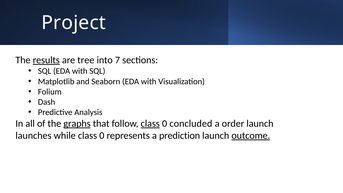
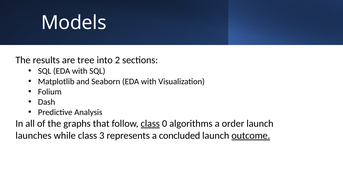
Project: Project -> Models (74, 23)
results underline: present -> none (46, 60)
7: 7 -> 2 (117, 60)
graphs underline: present -> none (77, 124)
concluded: concluded -> algorithms (191, 124)
while class 0: 0 -> 3 (102, 136)
prediction: prediction -> concluded (180, 136)
